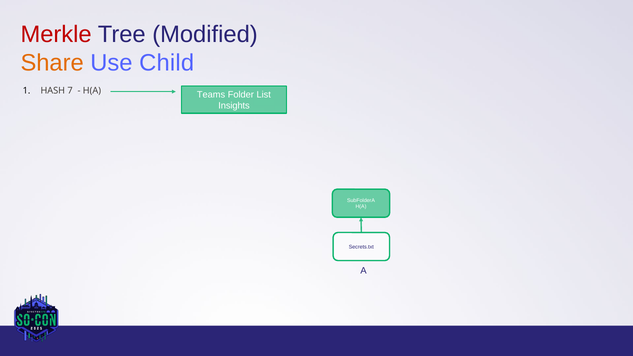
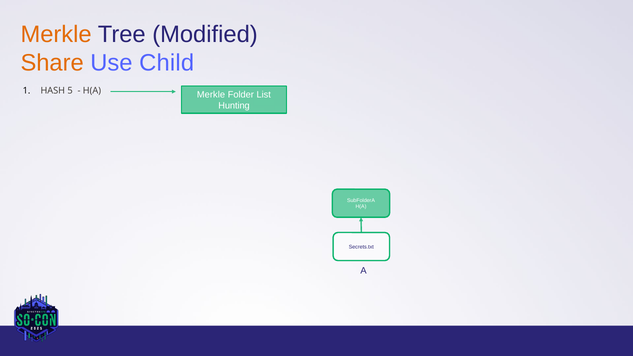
Merkle colour: red -> orange (56, 34)
7: 7 -> 5 (70, 91)
Teams: Teams -> Merkle (211, 95)
Insights: Insights -> Hunting (234, 106)
